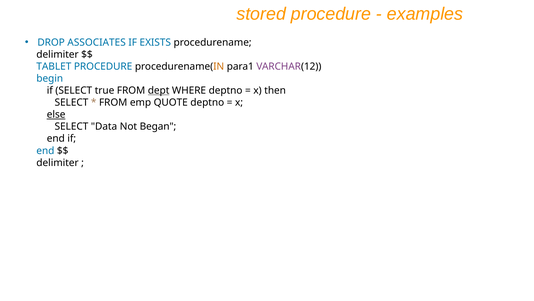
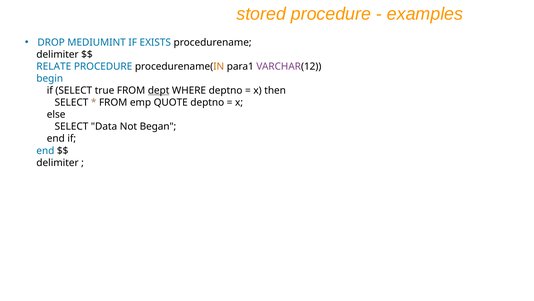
ASSOCIATES: ASSOCIATES -> MEDIUMINT (97, 42)
TABLET: TABLET -> RELATE (54, 66)
else underline: present -> none (56, 114)
